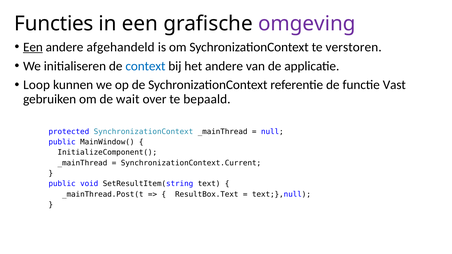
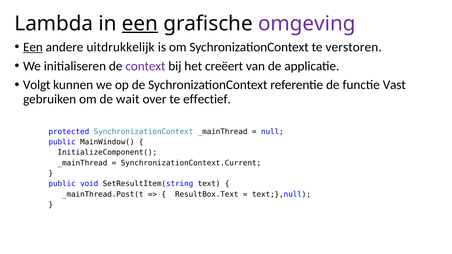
Functies: Functies -> Lambda (54, 24)
een underline: none -> present (140, 24)
afgehandeld: afgehandeld -> uitdrukkelijk (121, 47)
context colour: blue -> purple (145, 66)
het andere: andere -> creëert (224, 66)
Loop: Loop -> Volgt (37, 85)
bepaald: bepaald -> effectief (207, 99)
